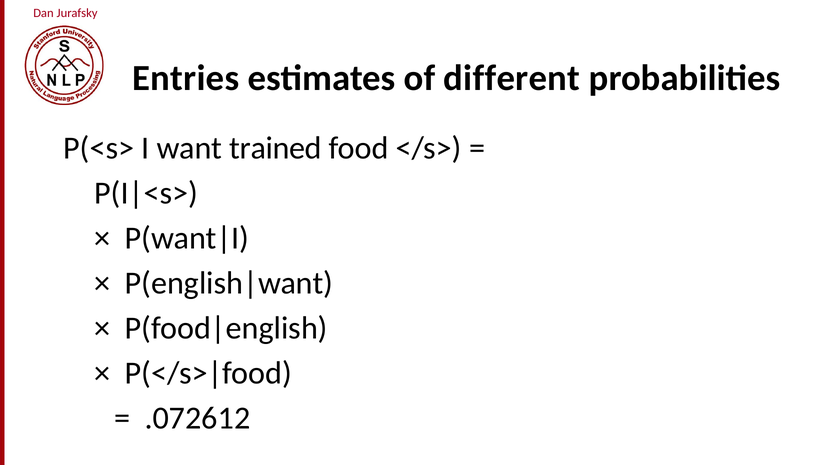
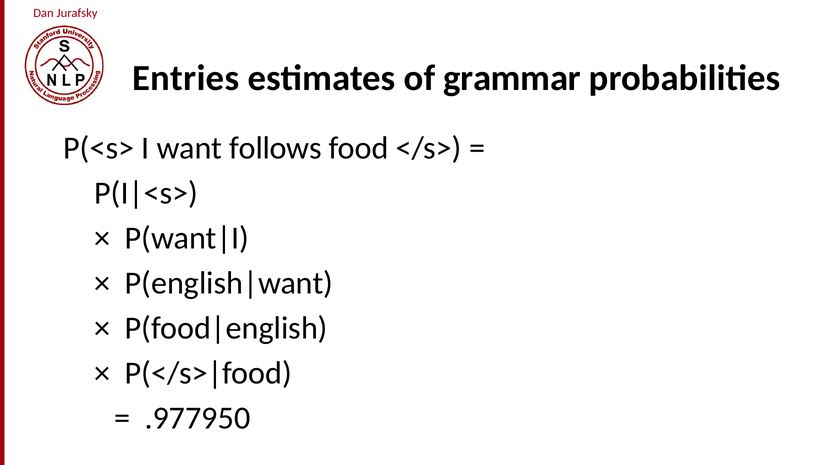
different: different -> grammar (512, 78)
trained: trained -> follows (275, 148)
.072612: .072612 -> .977950 (197, 418)
